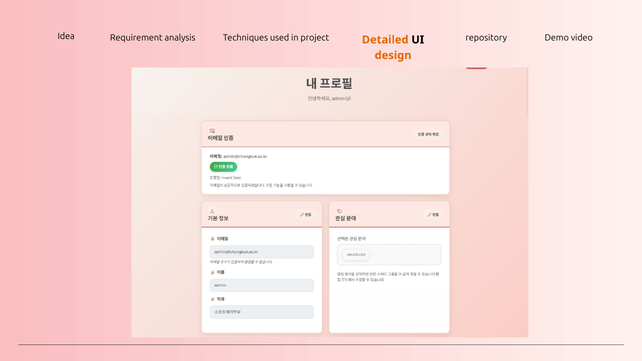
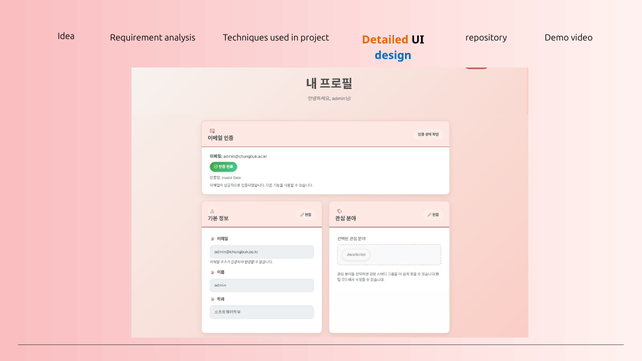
design colour: orange -> blue (393, 55)
